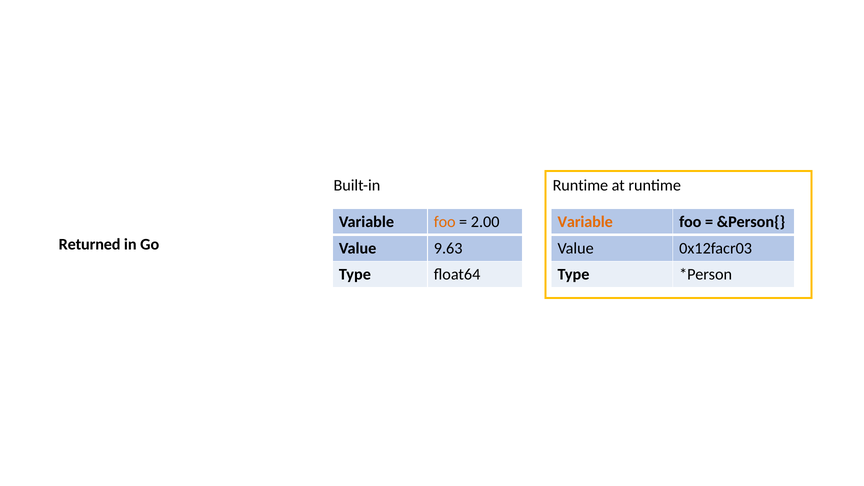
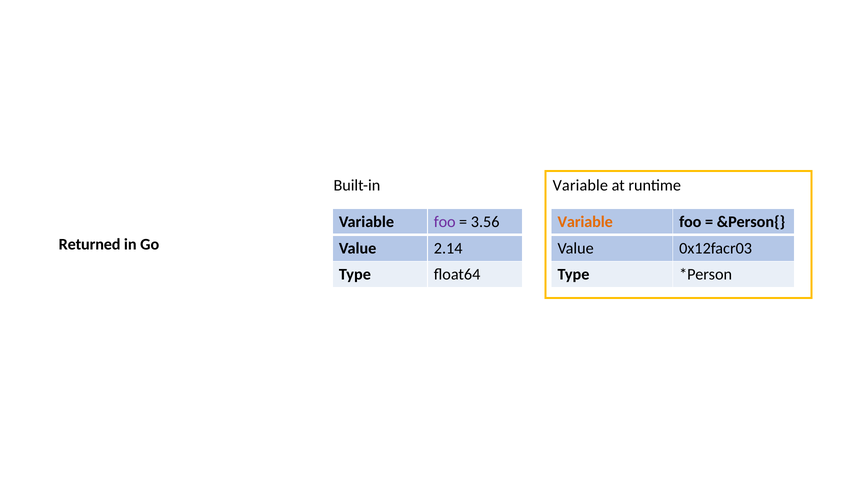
Built-in Runtime: Runtime -> Variable (580, 185)
foo colour: orange -> purple (445, 222)
2.00: 2.00 -> 3.56 (485, 222)
9.63: 9.63 -> 2.14 (448, 248)
